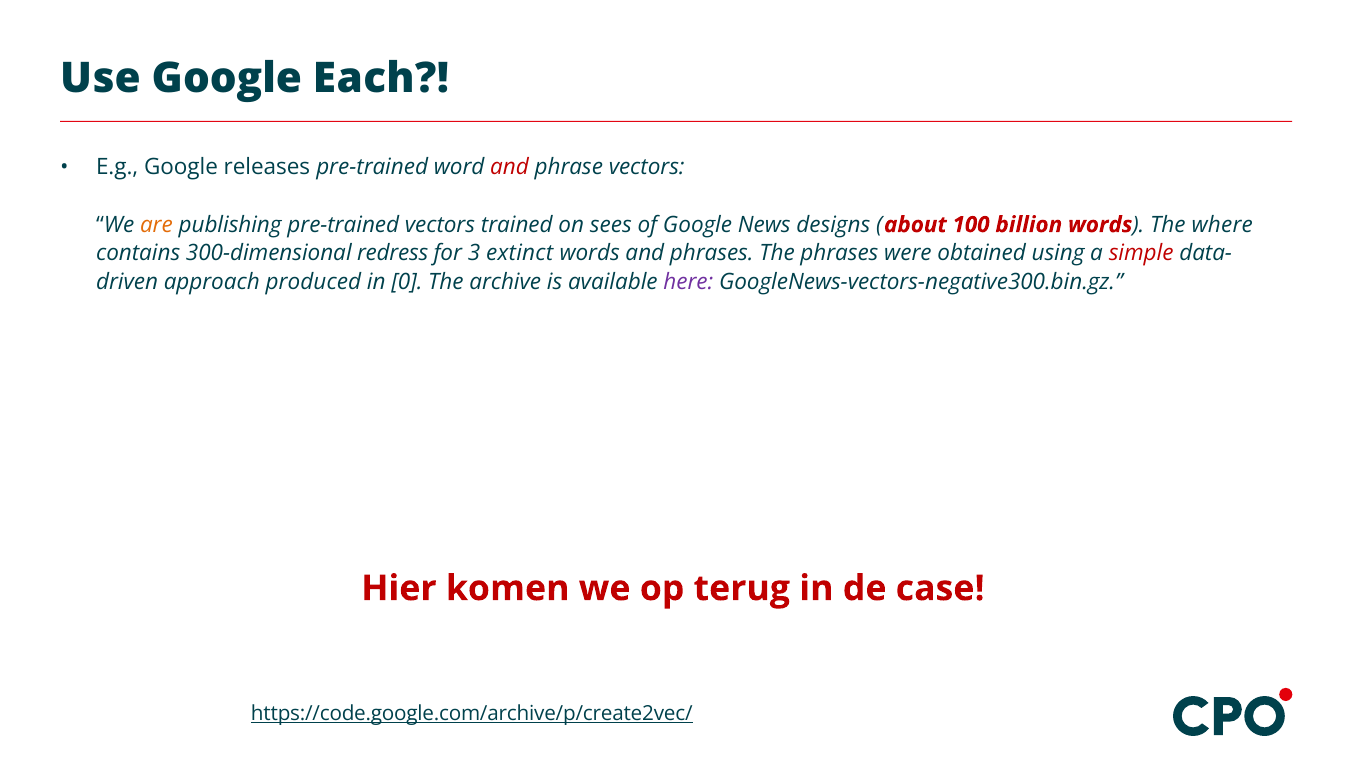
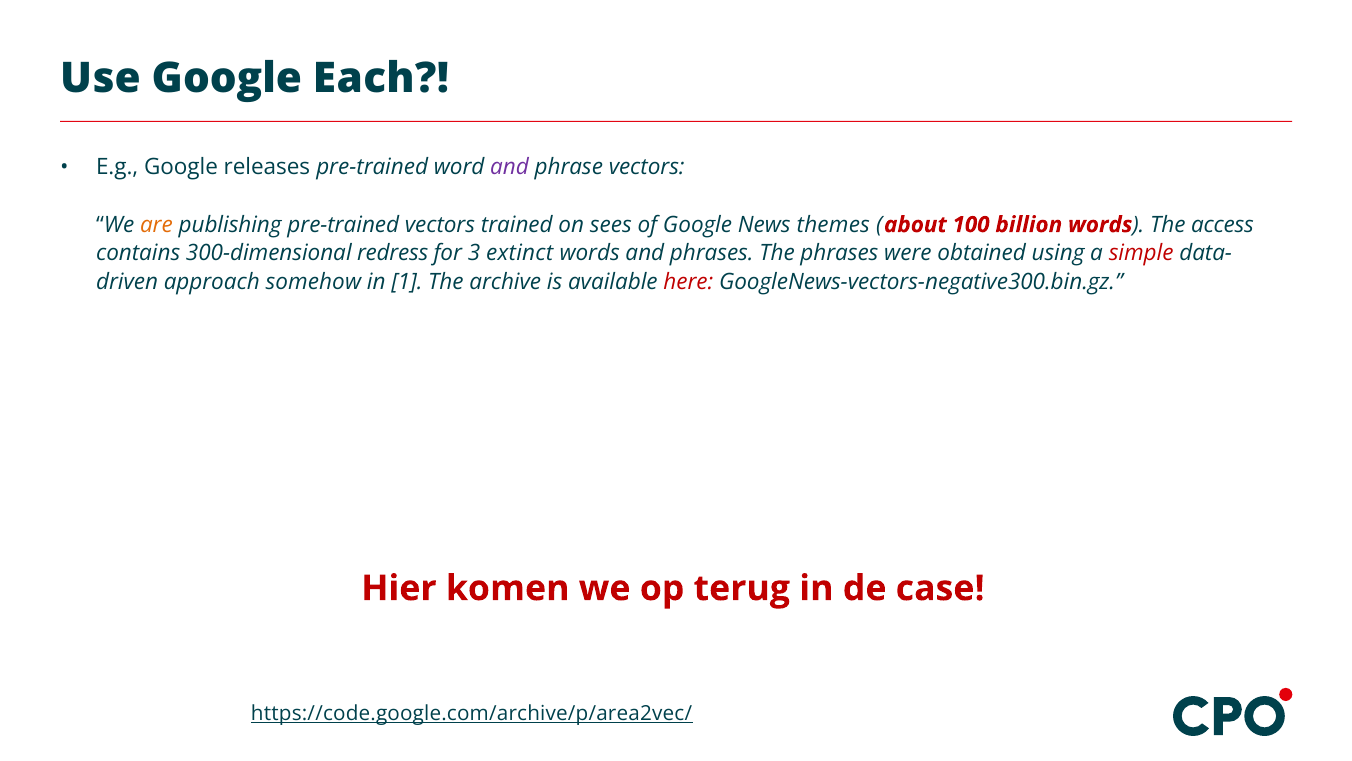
and colour: red -> purple (509, 167)
designs: designs -> themes (833, 225)
where: where -> access (1222, 225)
produced: produced -> somehow (313, 282)
0: 0 -> 1 (407, 282)
here colour: purple -> red (688, 282)
https://code.google.com/archive/p/create2vec/: https://code.google.com/archive/p/create2vec/ -> https://code.google.com/archive/p/area2vec/ (472, 713)
